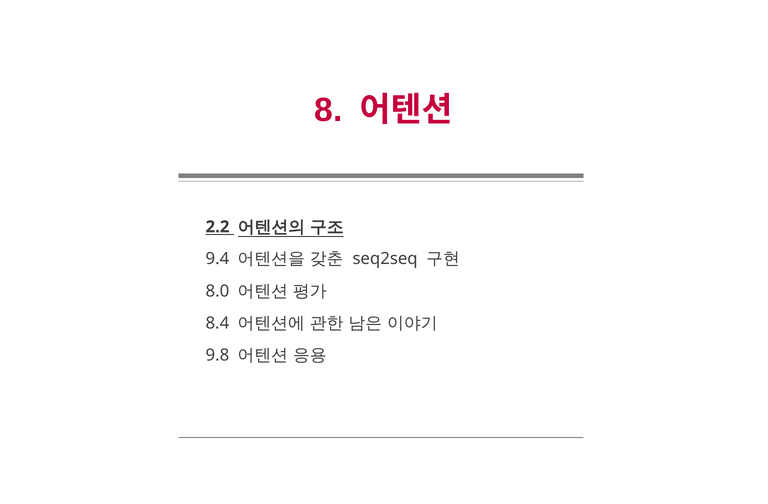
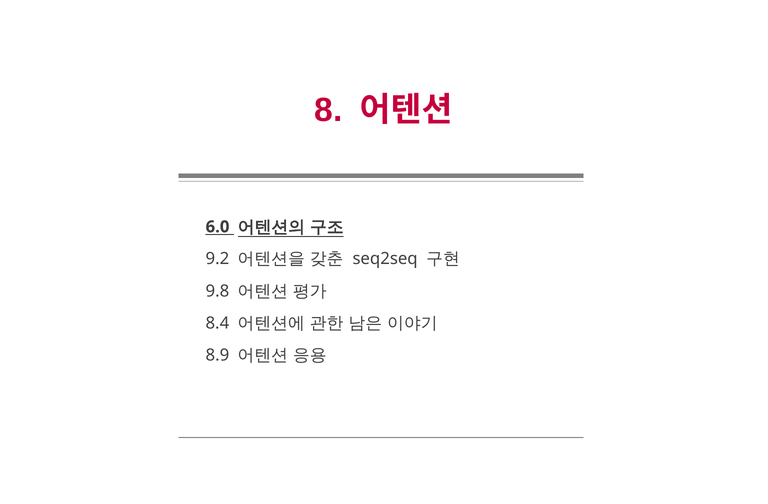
2.2: 2.2 -> 6.0 (218, 227)
9.4: 9.4 -> 9.2 (217, 259)
8.0: 8.0 -> 9.8 (217, 291)
9.8: 9.8 -> 8.9 (217, 356)
